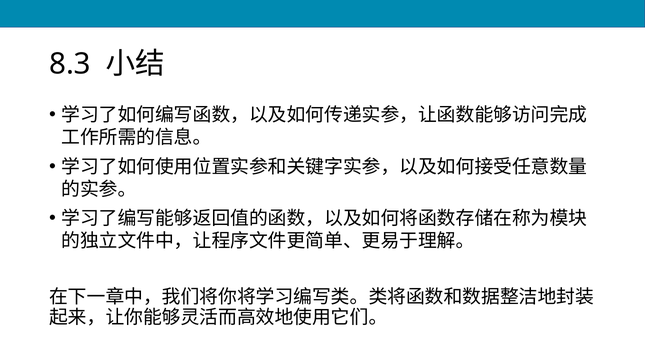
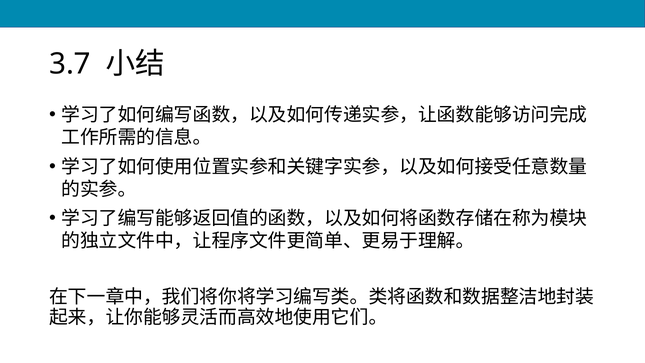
8.3: 8.3 -> 3.7 (70, 64)
